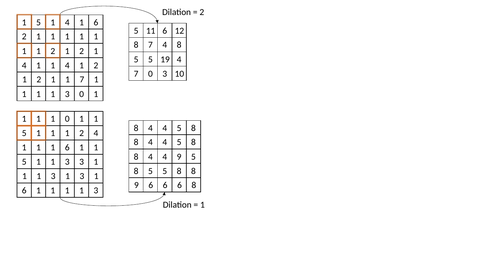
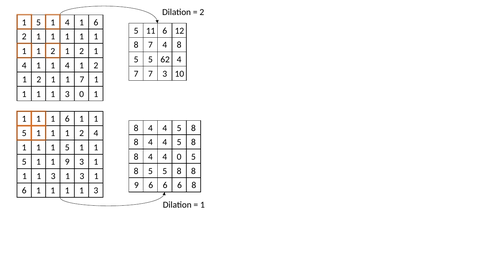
19: 19 -> 62 (165, 60)
7 0: 0 -> 7 (150, 74)
1 0: 0 -> 6 (67, 119)
1 1 6: 6 -> 5 (67, 148)
4 9: 9 -> 0 (179, 157)
5 1 1 3: 3 -> 9 (67, 162)
